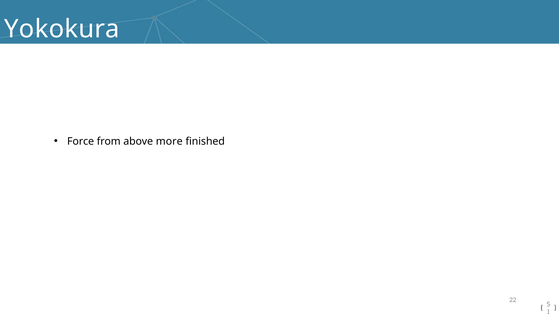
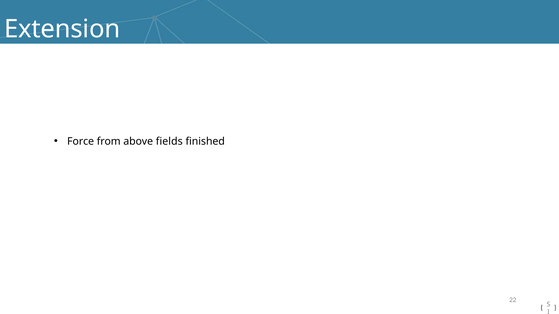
Yokokura: Yokokura -> Extension (62, 29)
more: more -> fields (169, 142)
